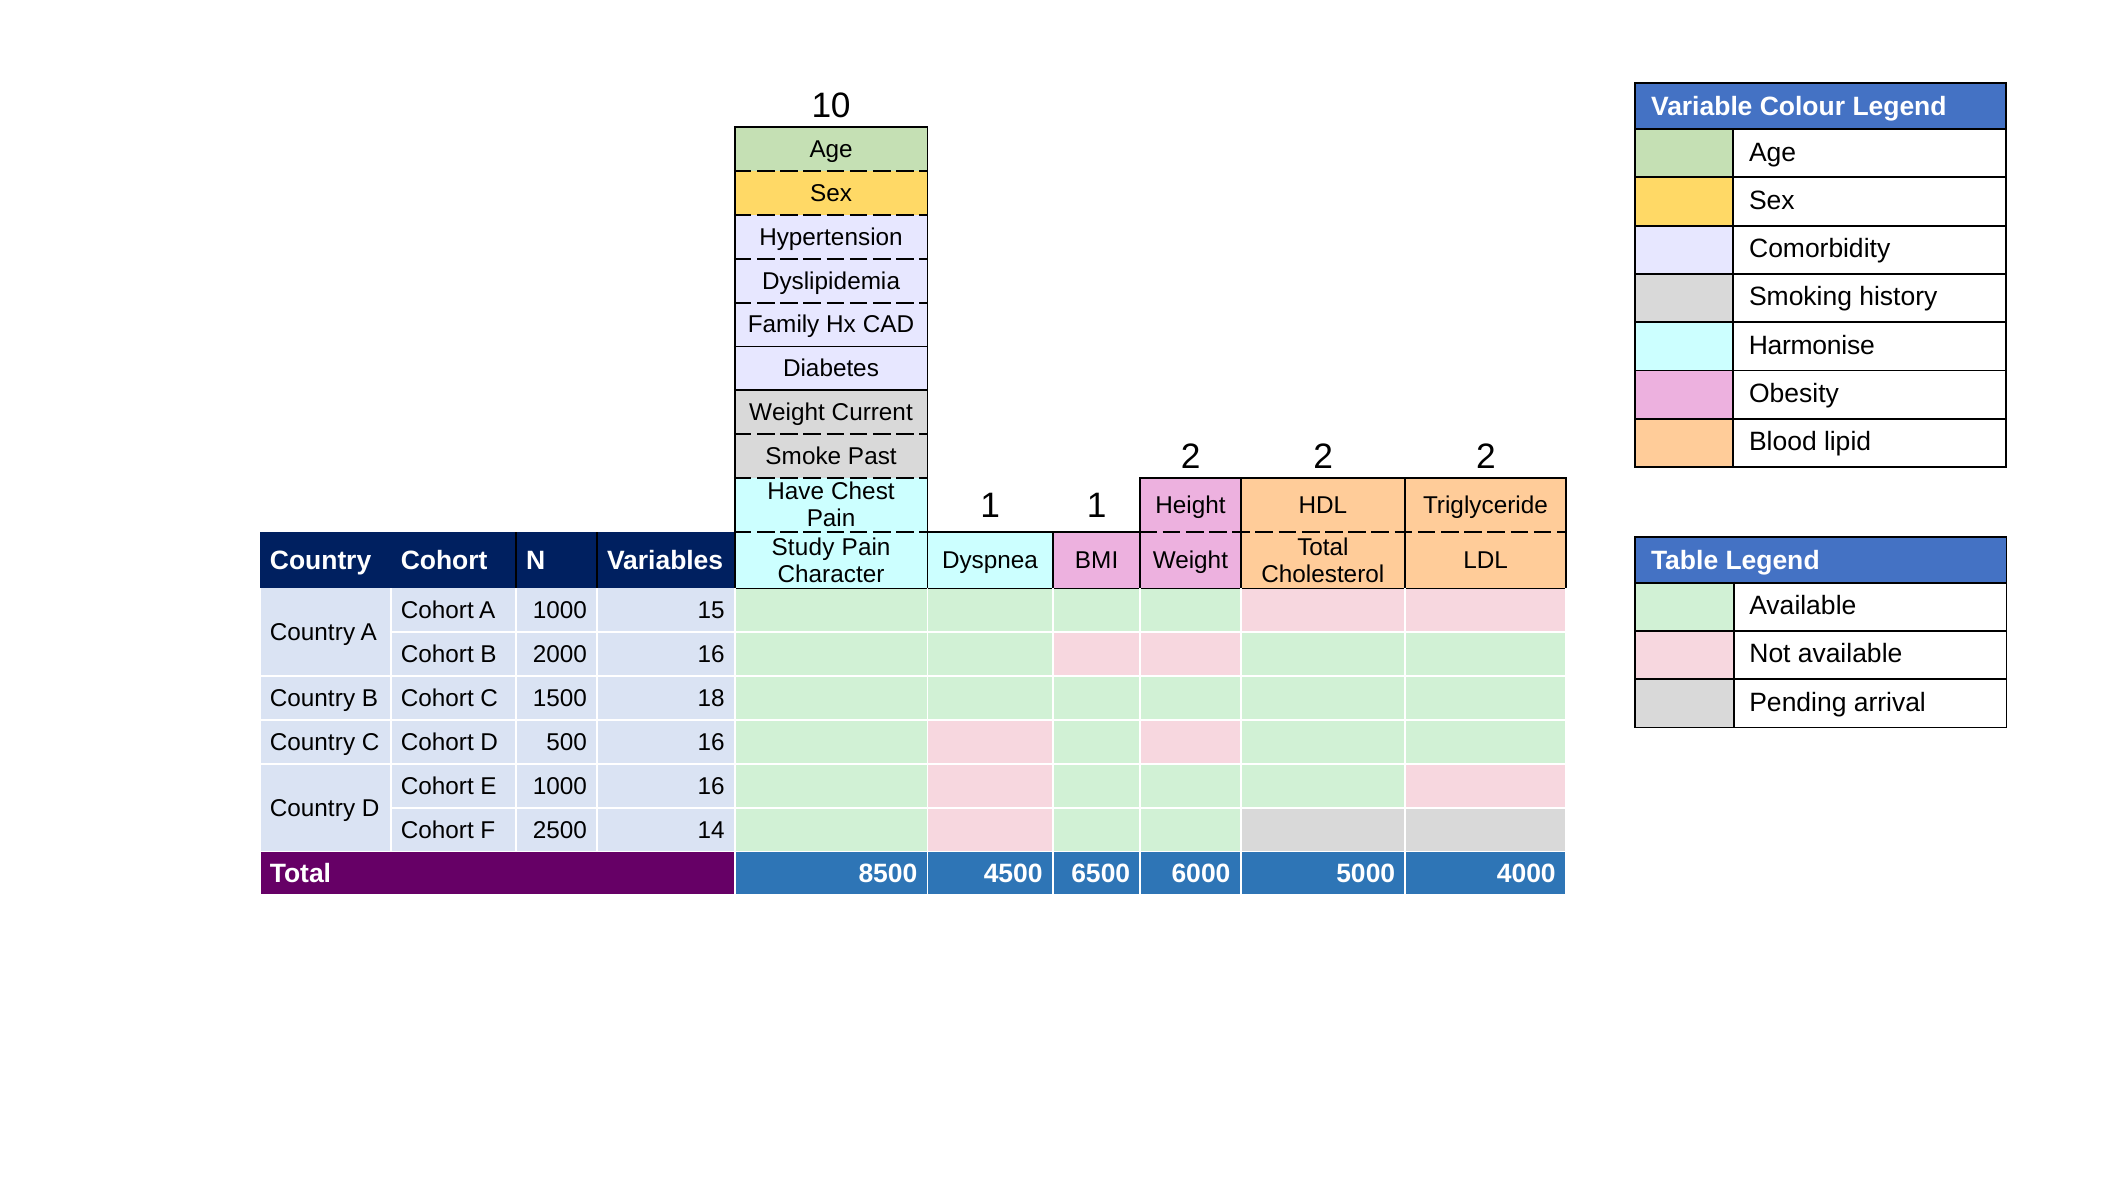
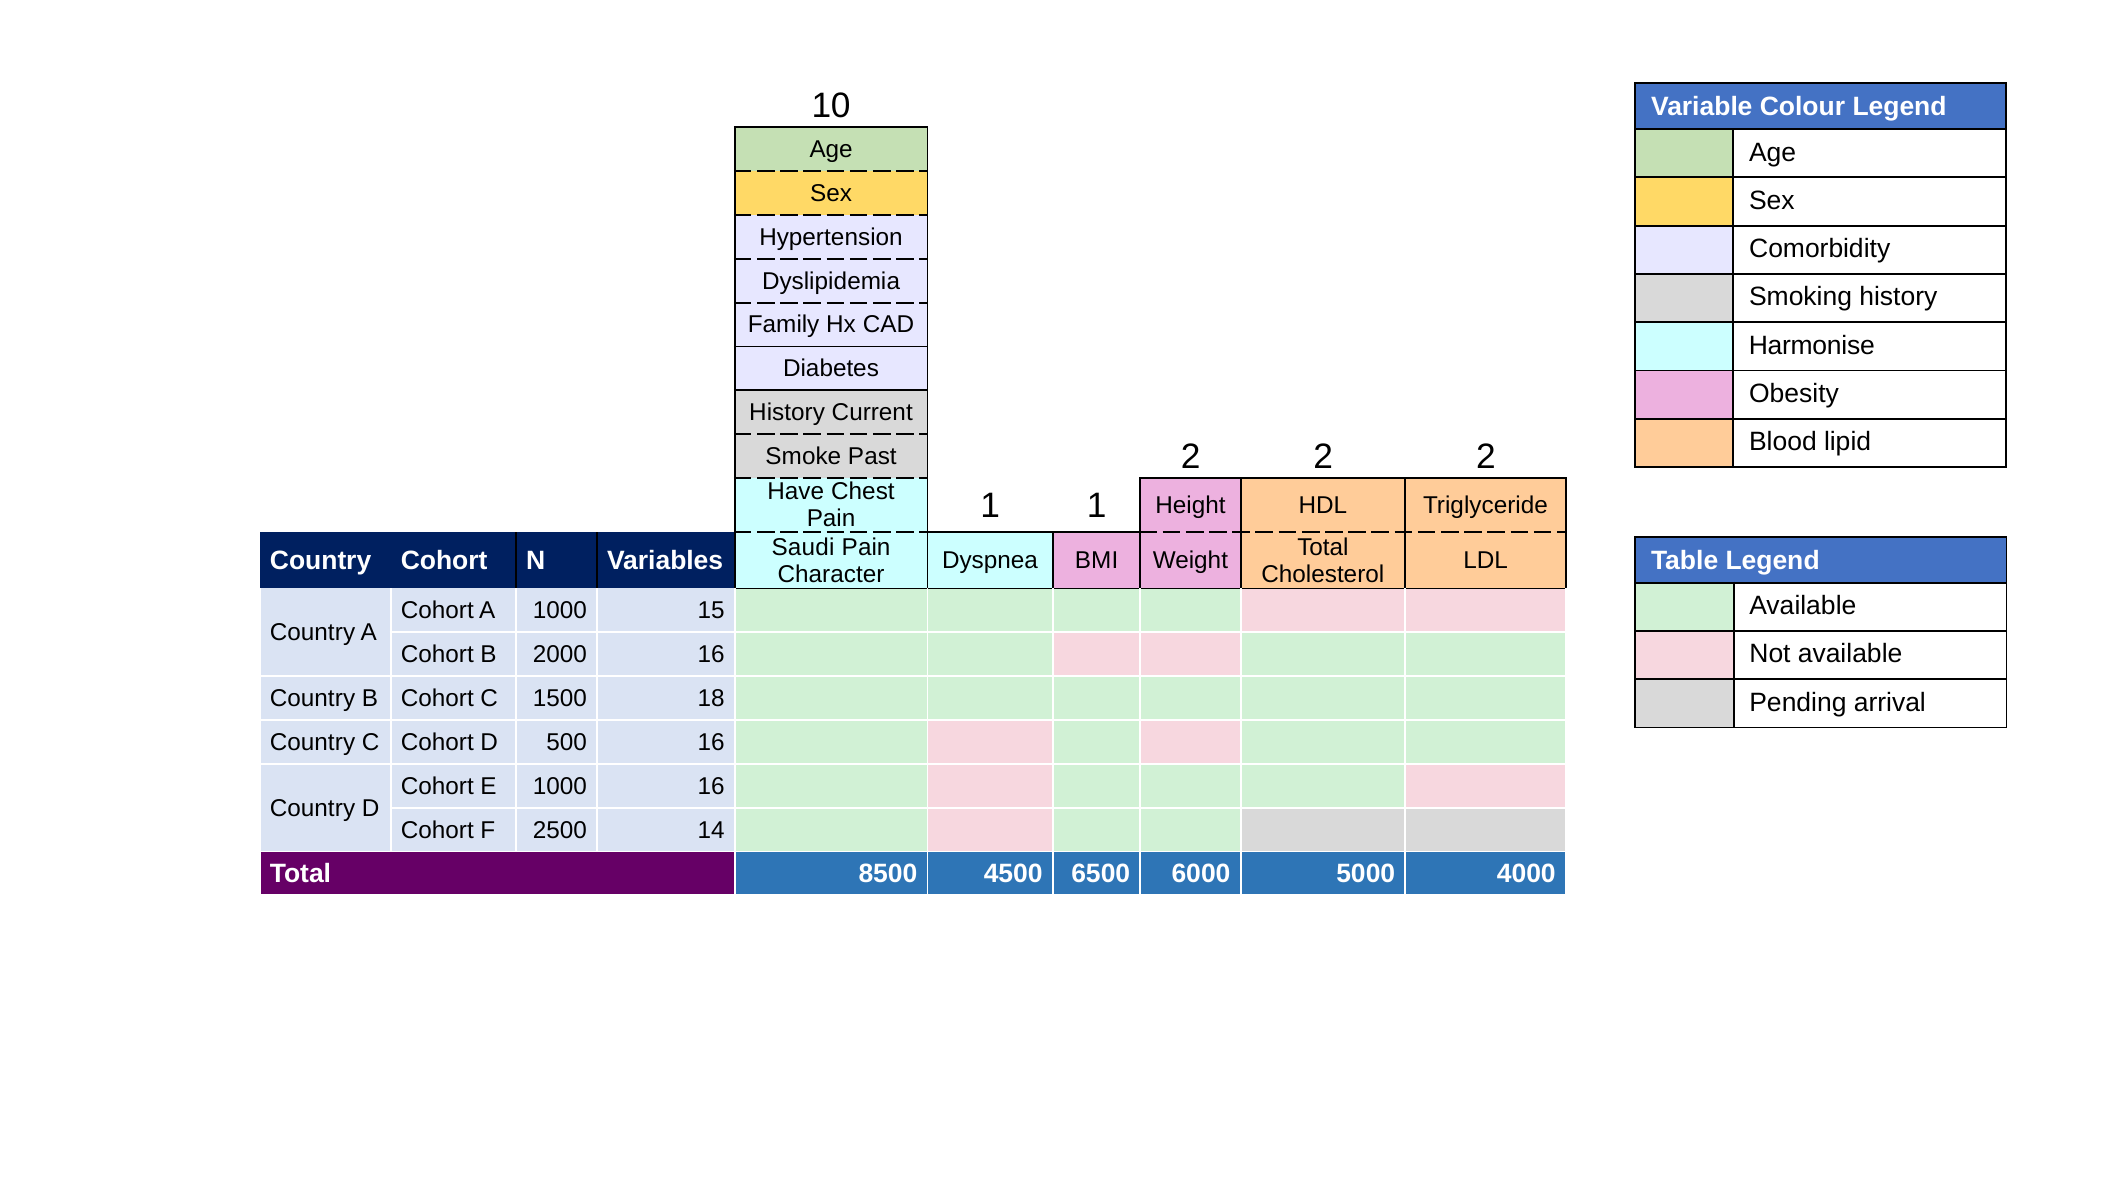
Weight: Weight -> History (787, 413)
Study: Study -> Saudi (803, 547)
